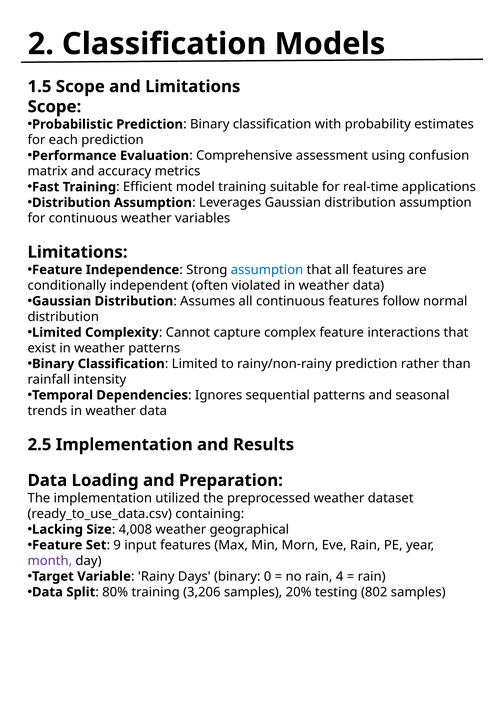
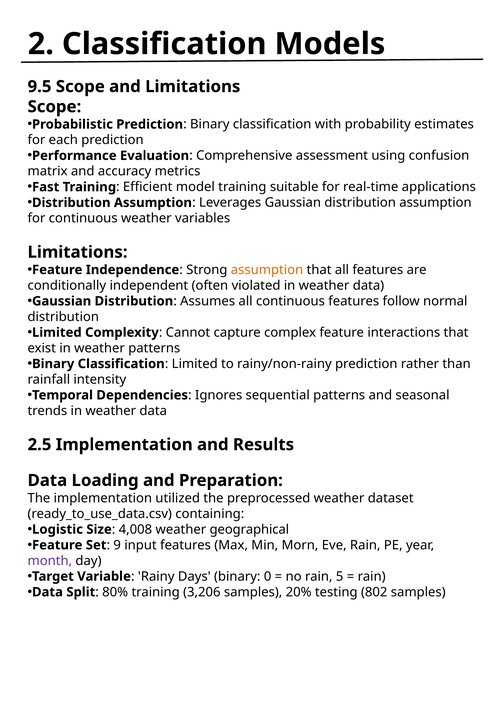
1.5: 1.5 -> 9.5 (40, 87)
assumption colour: blue -> orange (267, 270)
Lacking: Lacking -> Logistic (57, 530)
4: 4 -> 5 (340, 577)
